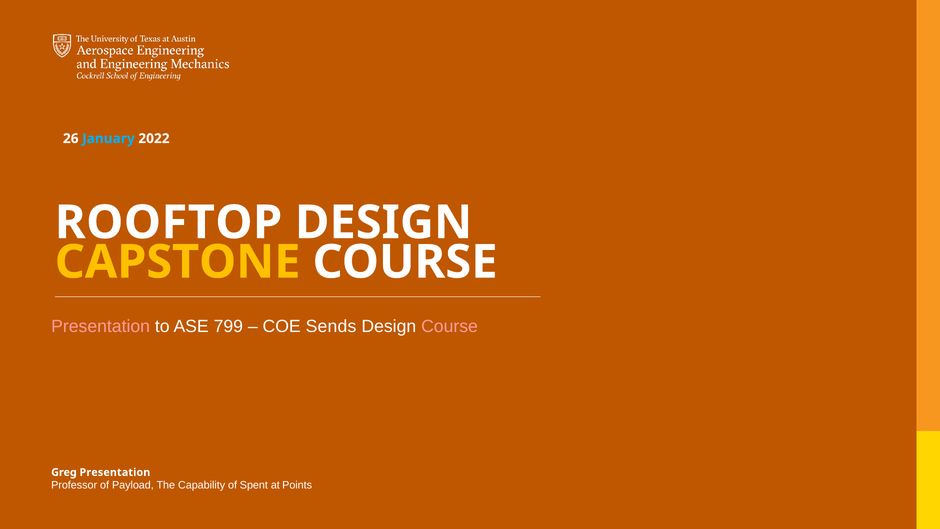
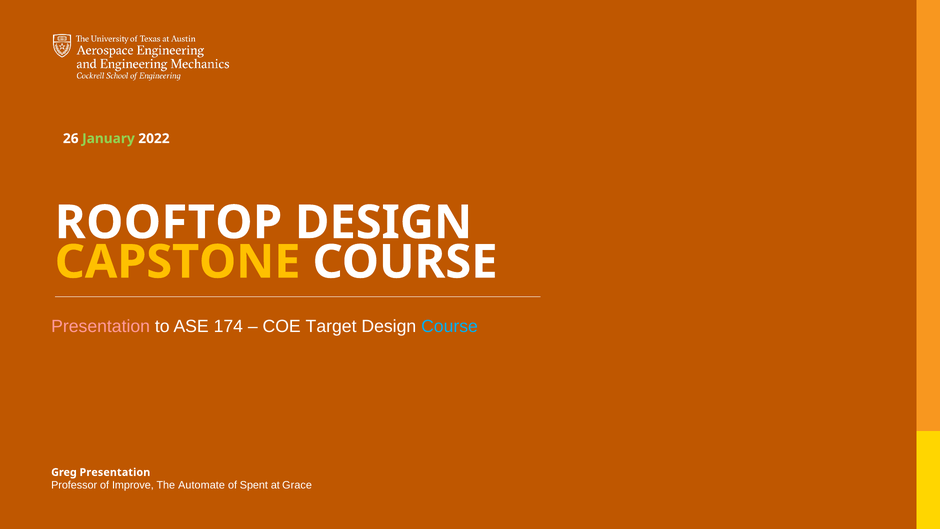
January colour: light blue -> light green (108, 139)
799: 799 -> 174 (228, 326)
Sends: Sends -> Target (331, 326)
Course colour: pink -> light blue (450, 326)
Payload: Payload -> Improve (133, 485)
Capability: Capability -> Automate (202, 485)
Points: Points -> Grace (297, 485)
